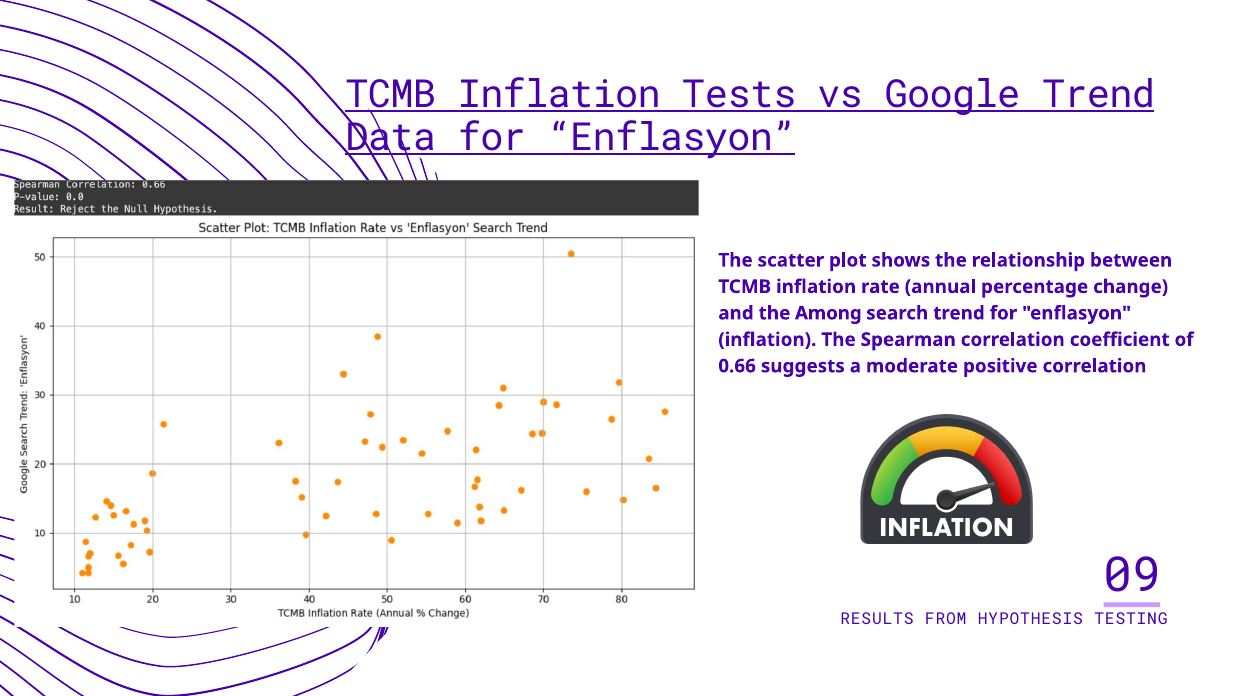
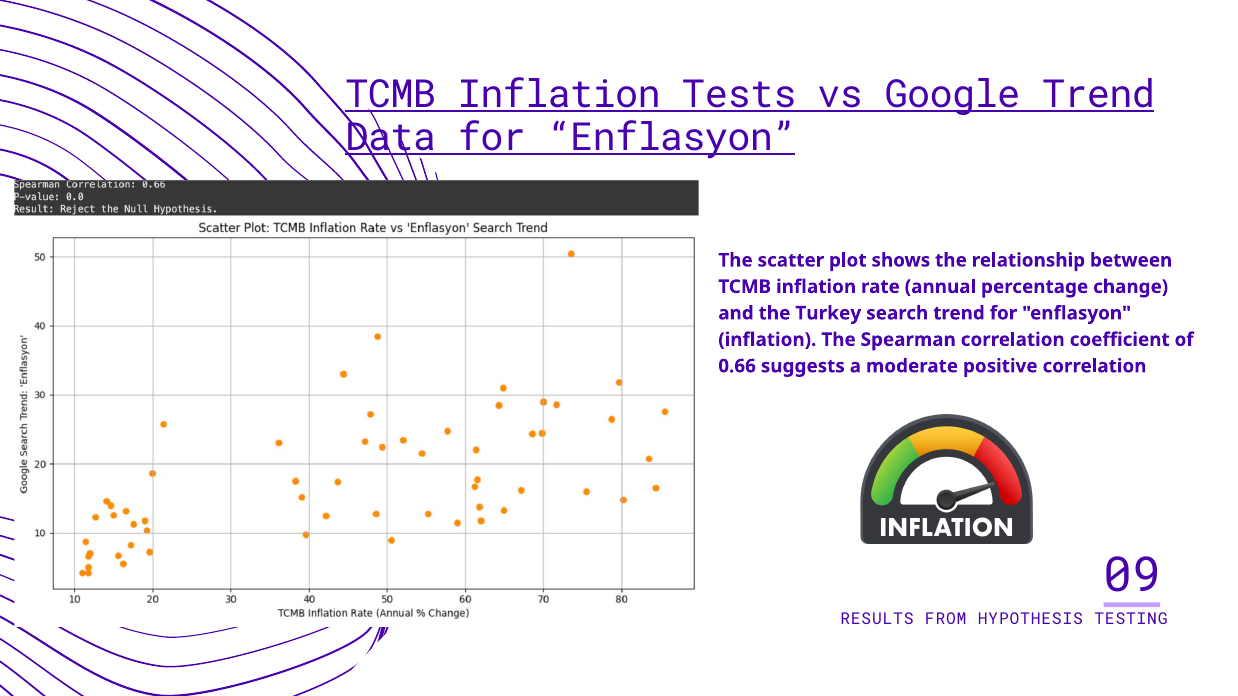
Among: Among -> Turkey (828, 313)
